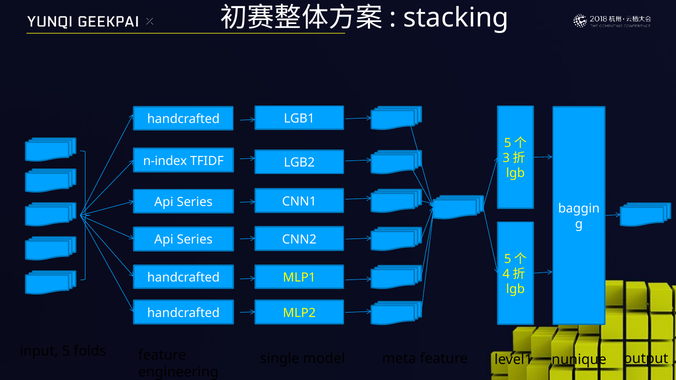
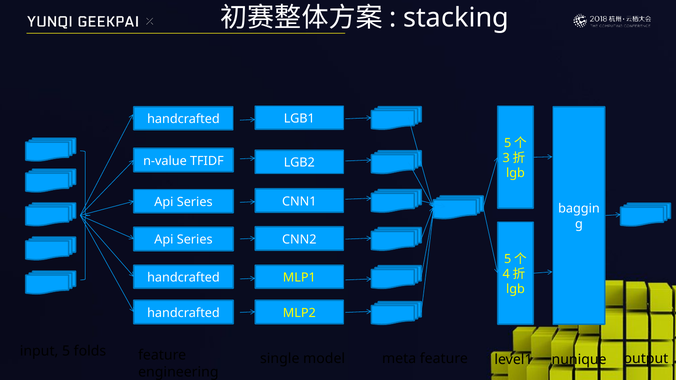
n-index: n-index -> n-value (165, 161)
